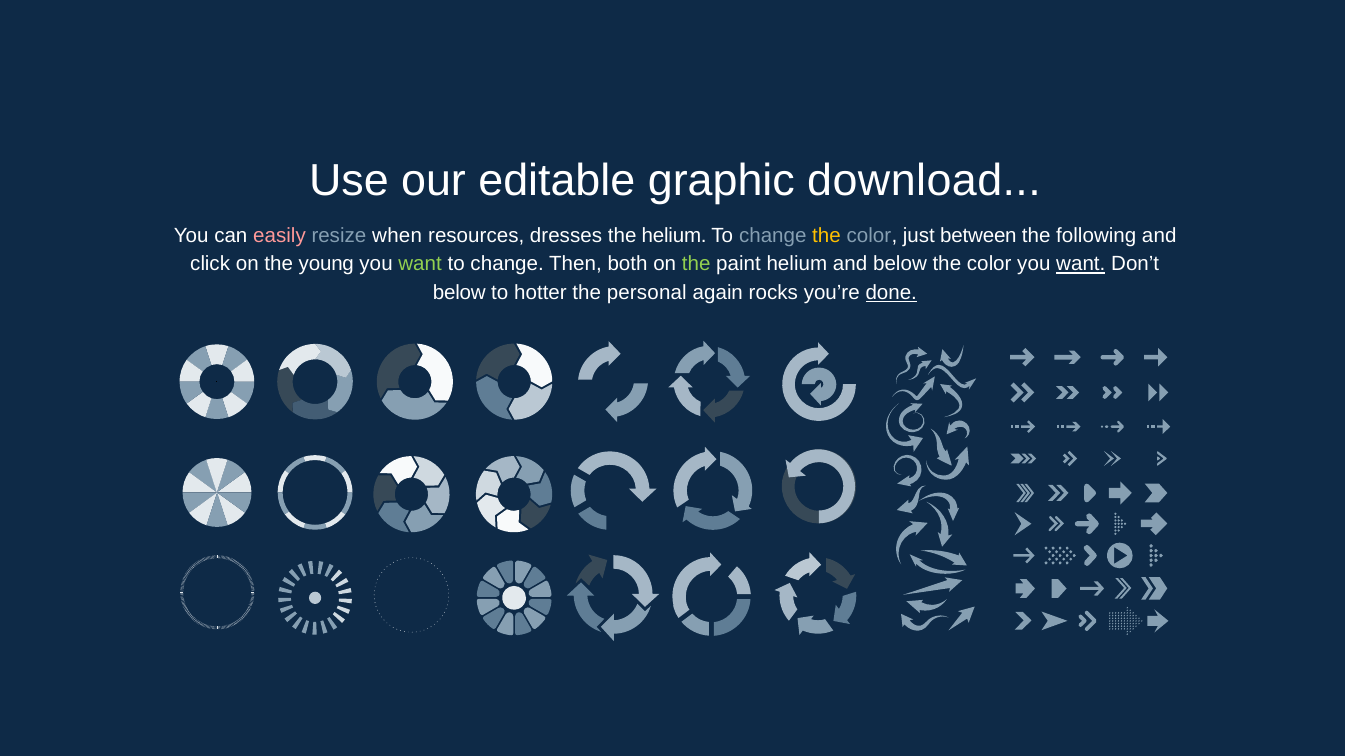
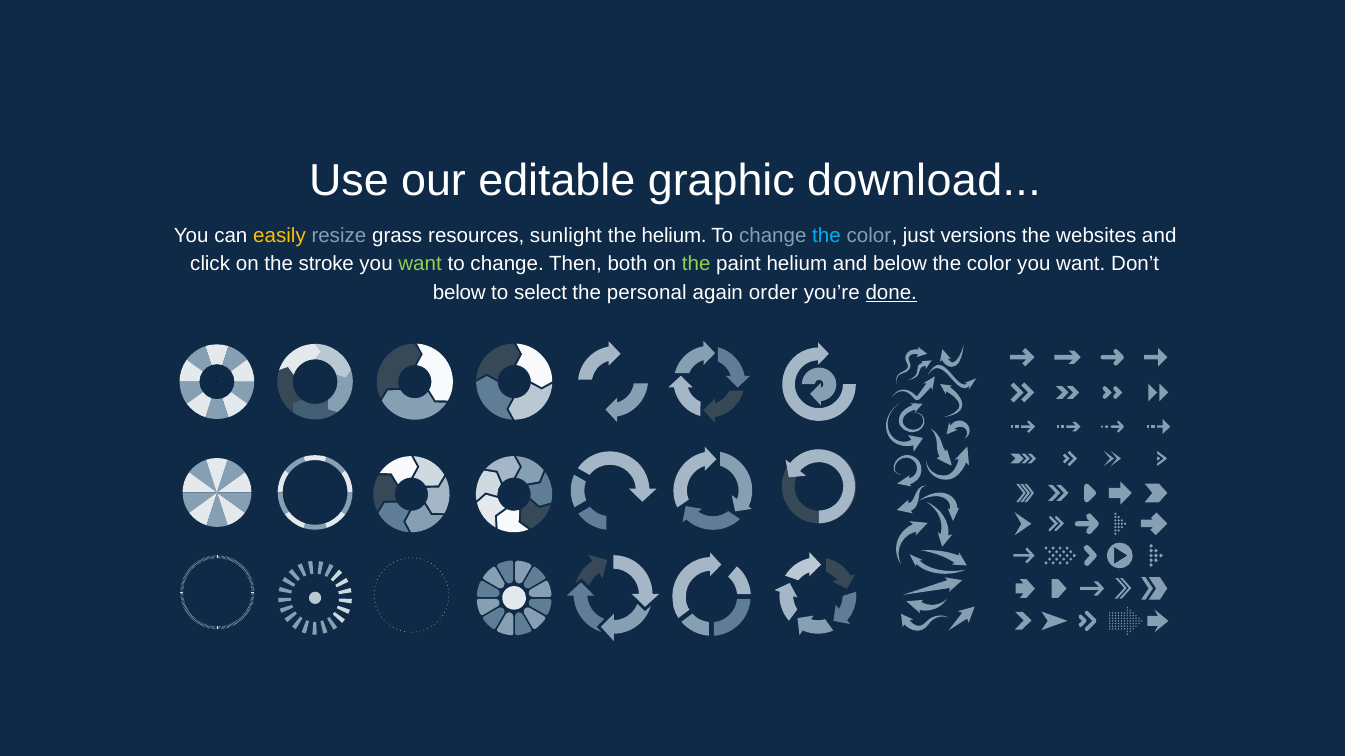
easily colour: pink -> yellow (280, 236)
when: when -> grass (397, 236)
dresses: dresses -> sunlight (566, 236)
the colour: yellow -> light blue (827, 236)
between: between -> versions (978, 236)
following: following -> websites (1096, 236)
young: young -> stroke (326, 264)
want underline: present -> none (1081, 264)
hotter: hotter -> select (541, 293)
rocks: rocks -> order (773, 293)
